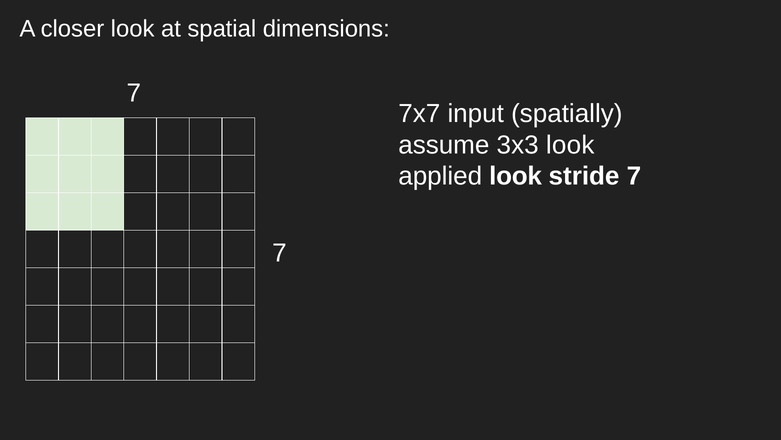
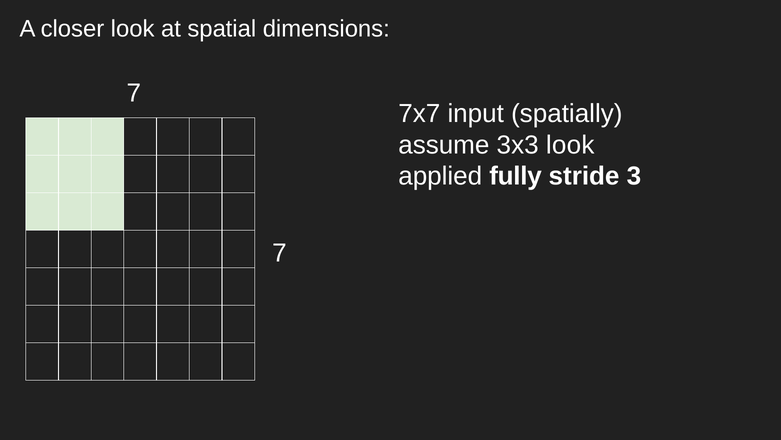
applied look: look -> fully (516, 176)
stride 7: 7 -> 3 (634, 176)
